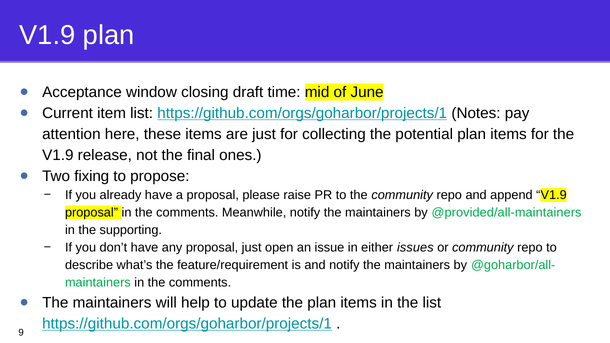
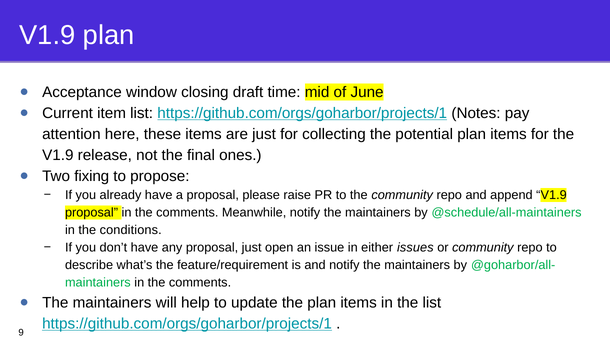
@provided/all-maintainers: @provided/all-maintainers -> @schedule/all-maintainers (507, 213)
supporting: supporting -> conditions (131, 230)
